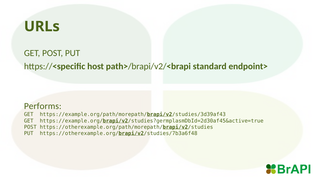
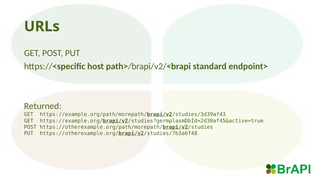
Performs: Performs -> Returned (43, 106)
